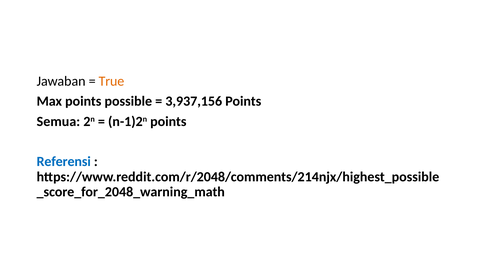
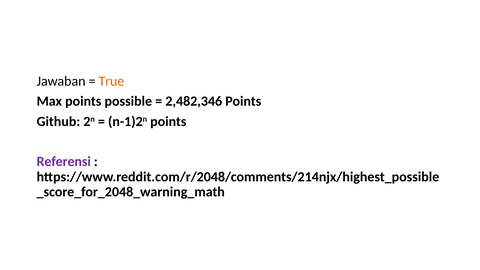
3,937,156: 3,937,156 -> 2,482,346 (194, 101)
Semua: Semua -> Github (58, 121)
Referensi colour: blue -> purple (64, 162)
